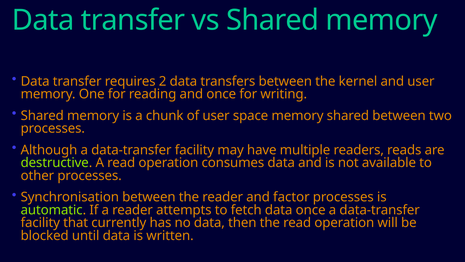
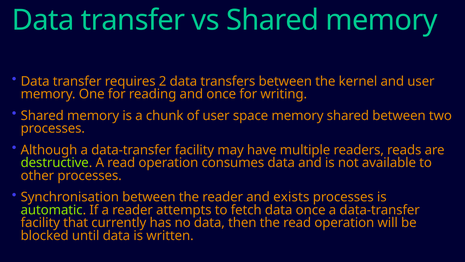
factor: factor -> exists (291, 197)
